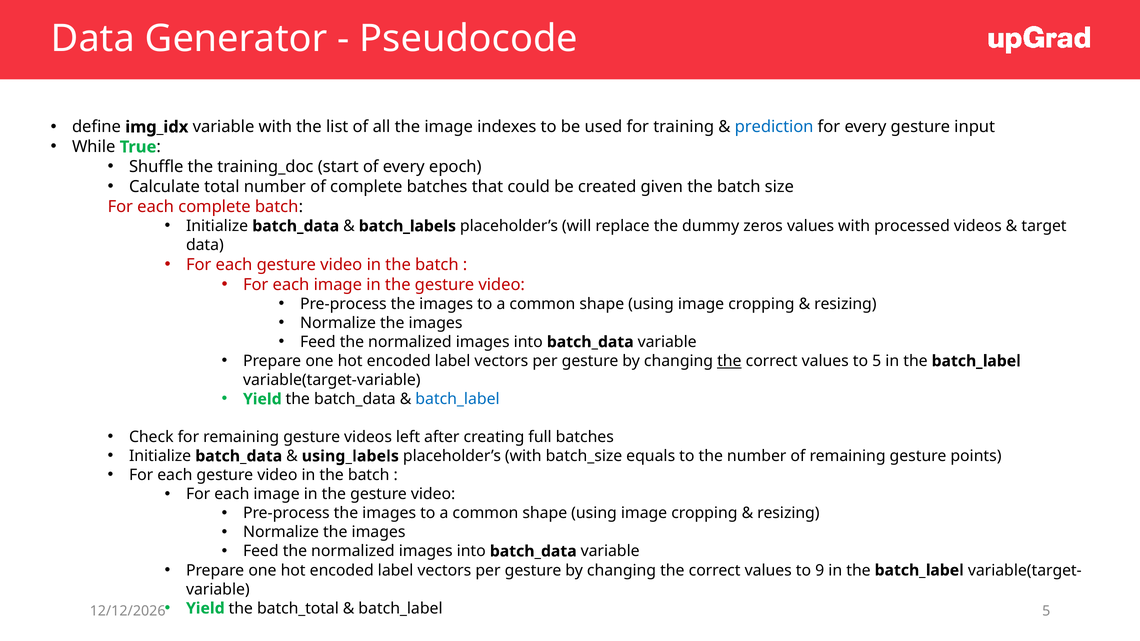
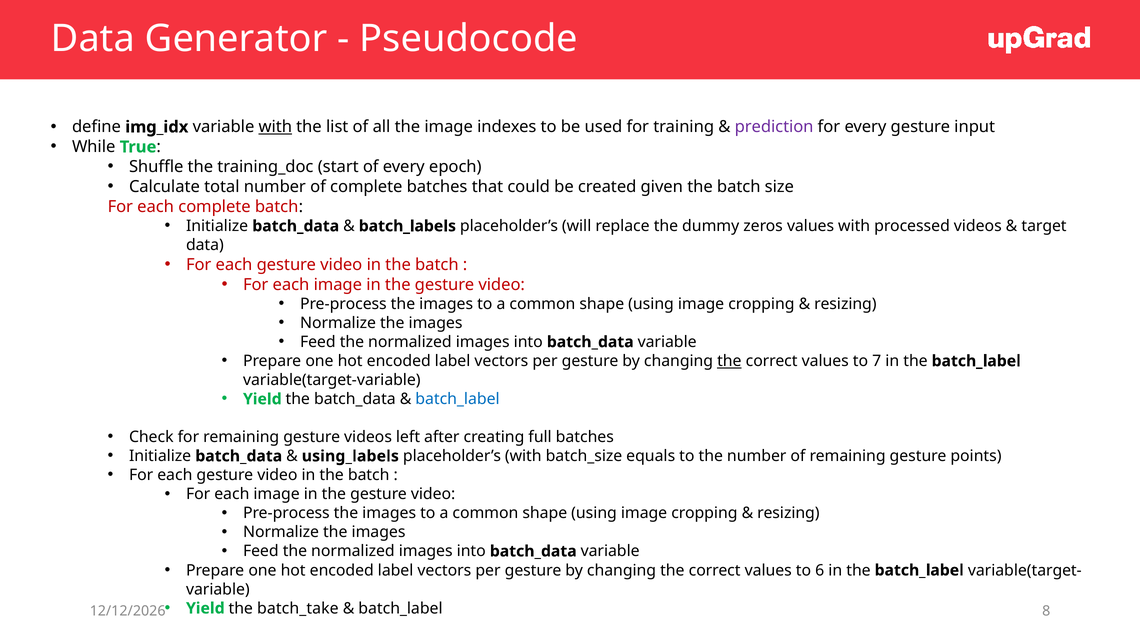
with underline: none -> present (275, 127)
prediction colour: blue -> purple (774, 127)
to 5: 5 -> 7 (877, 361)
9: 9 -> 6 (820, 571)
batch_total: batch_total -> batch_take (298, 609)
5: 5 -> 8 (1046, 611)
